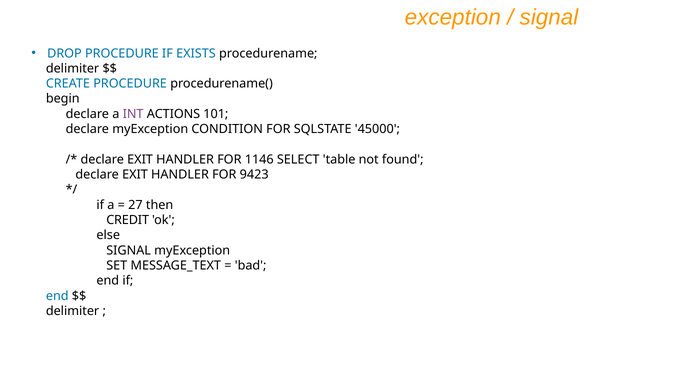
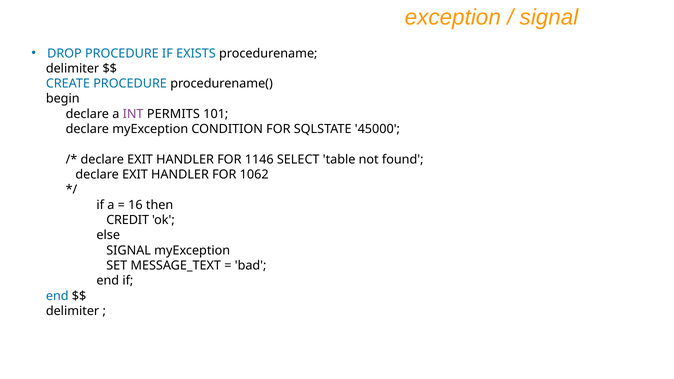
ACTIONS: ACTIONS -> PERMITS (173, 114)
9423: 9423 -> 1062 (254, 175)
27: 27 -> 16 (135, 205)
